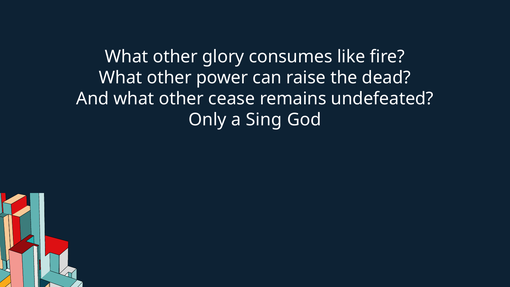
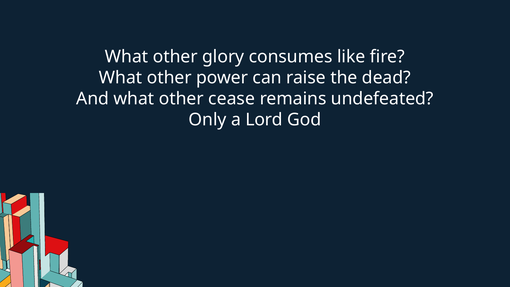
Sing: Sing -> Lord (264, 120)
